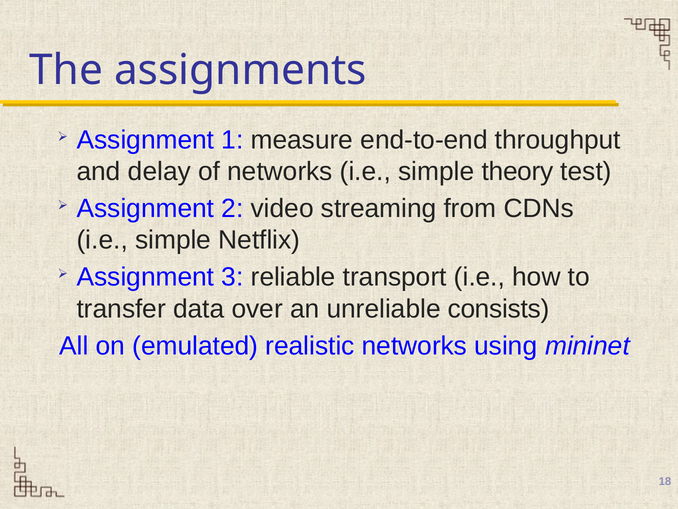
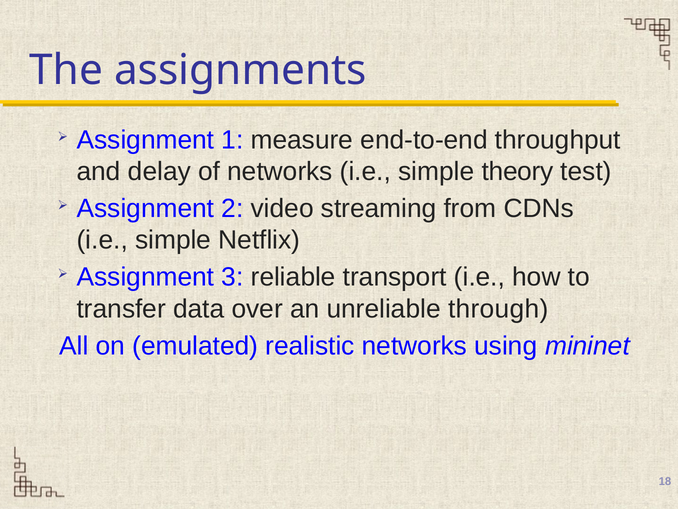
consists: consists -> through (498, 309)
